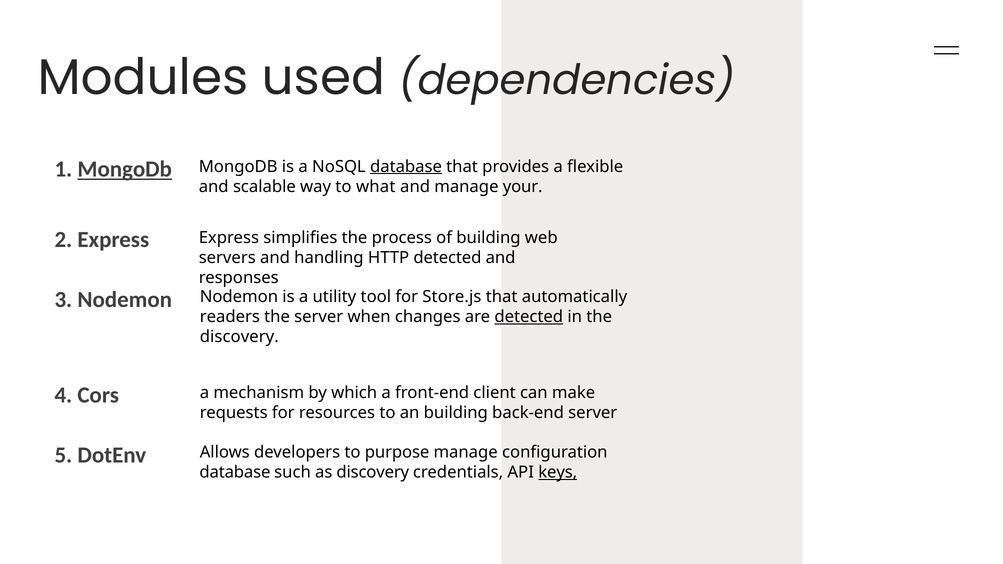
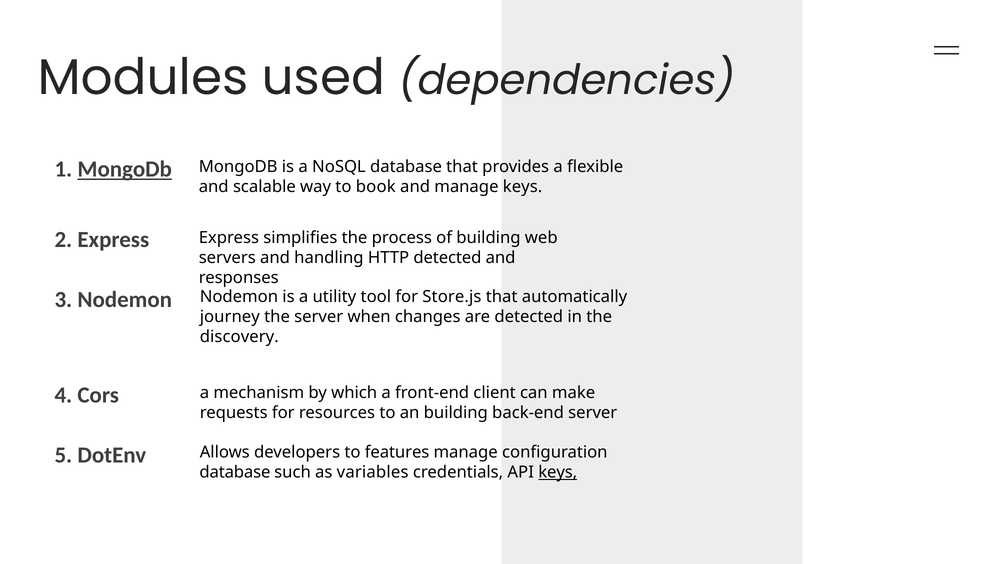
database underline: present -> none (406, 167)
what: what -> book (376, 187)
manage your: your -> keys (523, 187)
readers: readers -> journey (230, 317)
detected underline: present -> none (529, 317)
purpose: purpose -> features (397, 452)
as discovery: discovery -> variables (373, 472)
